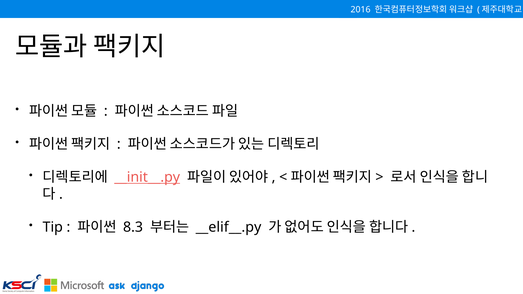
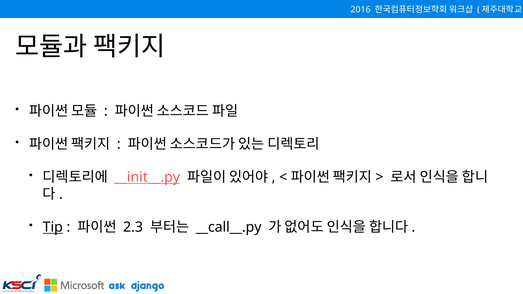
Tip underline: none -> present (53, 227)
8.3: 8.3 -> 2.3 (133, 227)
__elif__.py: __elif__.py -> __call__.py (229, 227)
